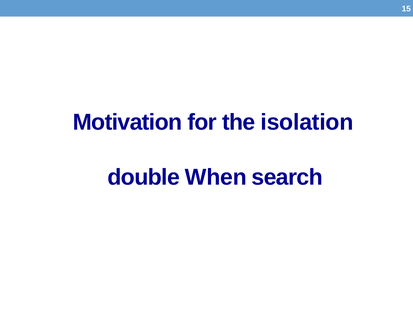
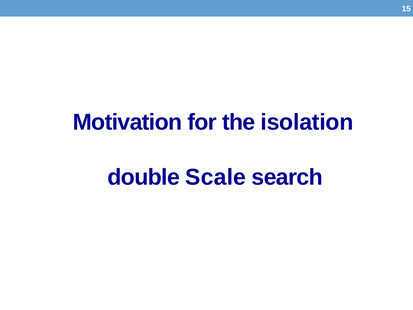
When: When -> Scale (216, 177)
